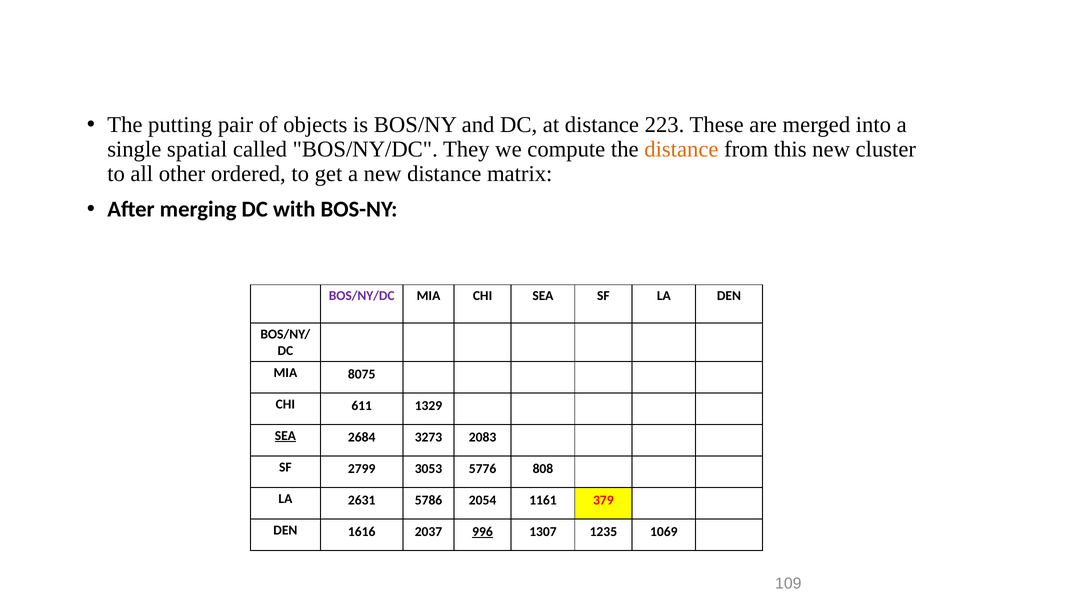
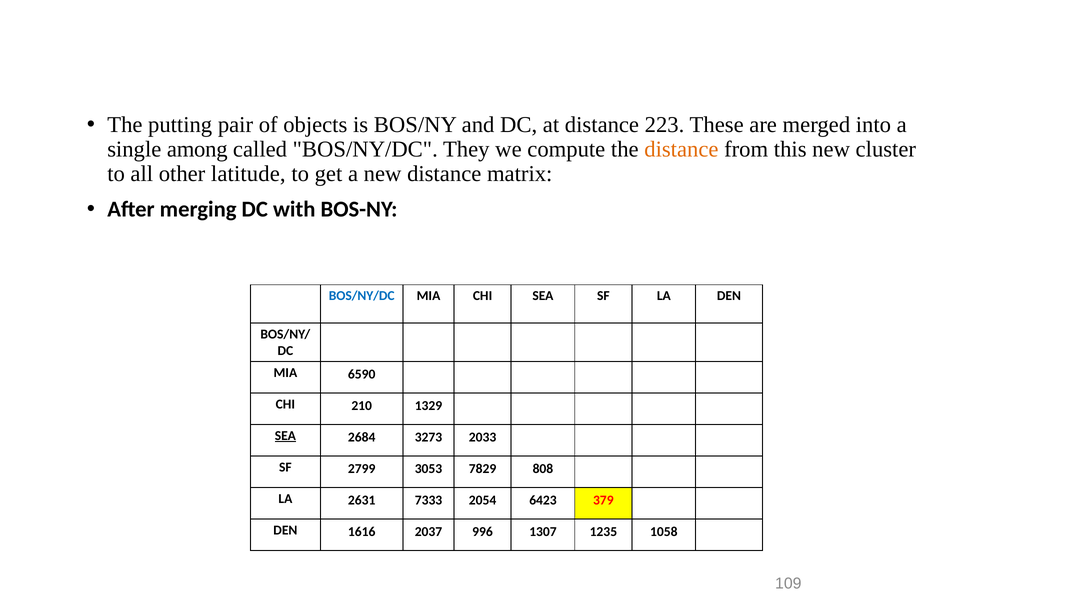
spatial: spatial -> among (197, 149)
ordered: ordered -> latitude (248, 174)
BOS/NY/DC colour: purple -> blue (362, 296)
8075: 8075 -> 6590 (362, 374)
611: 611 -> 210 (362, 406)
2083: 2083 -> 2033 (483, 437)
5776: 5776 -> 7829 (483, 469)
5786: 5786 -> 7333 (429, 500)
1161: 1161 -> 6423 (543, 500)
996 underline: present -> none (483, 531)
1069: 1069 -> 1058 (664, 531)
